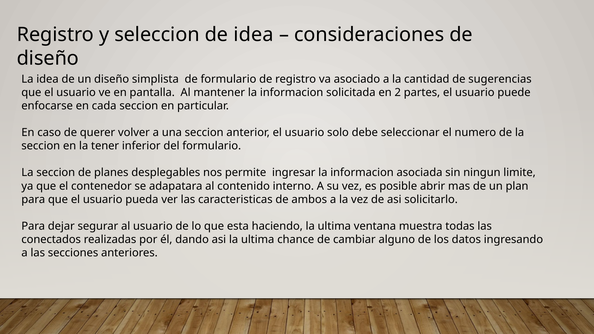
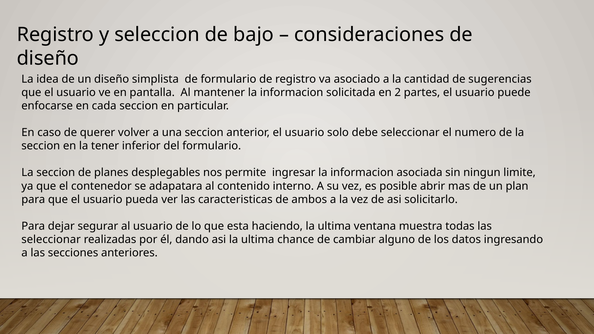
de idea: idea -> bajo (254, 35)
conectados: conectados -> seleccionar (51, 240)
